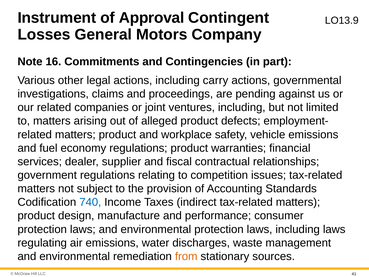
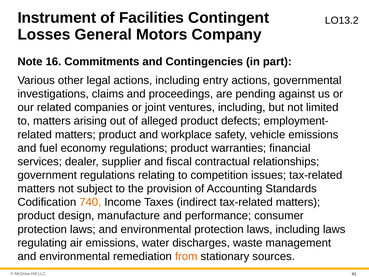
Approval: Approval -> Facilities (152, 18)
O13.9: O13.9 -> O13.2 (345, 20)
carry: carry -> entry (216, 80)
740 colour: blue -> orange (90, 202)
